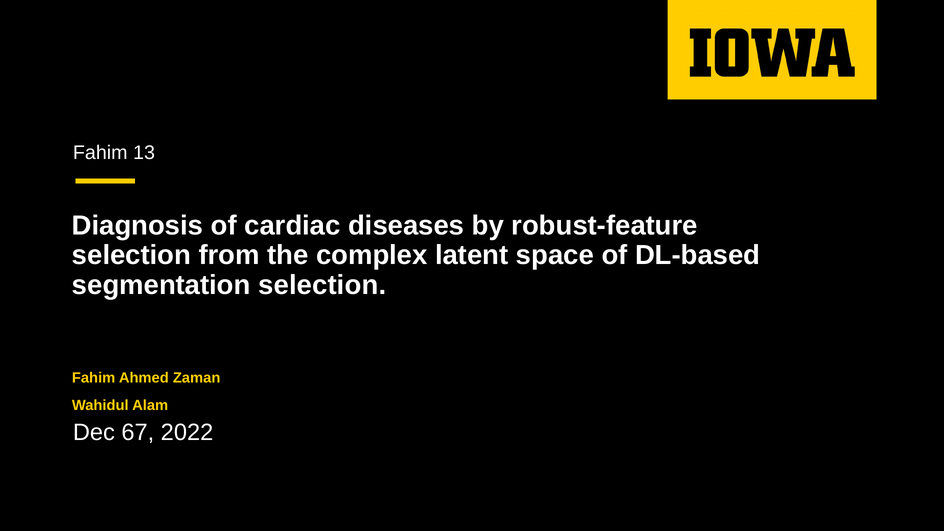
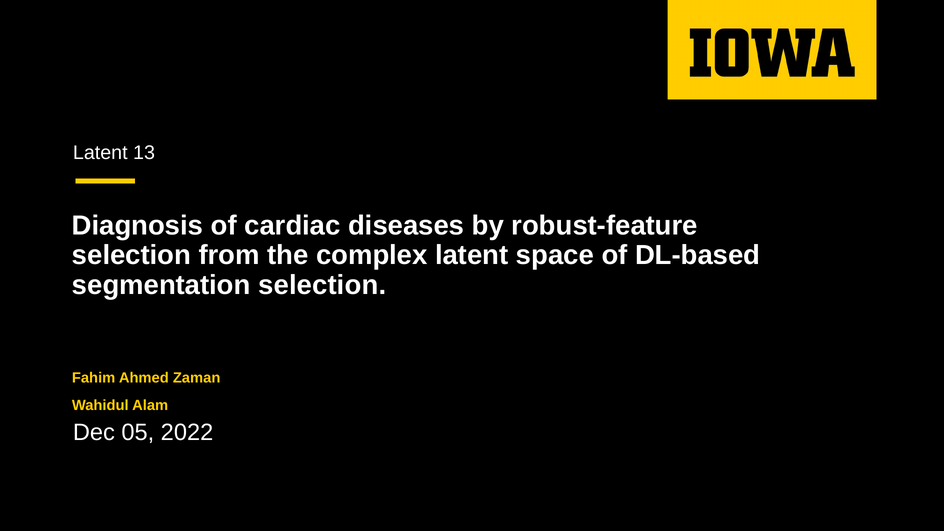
Fahim: Fahim -> Latent (100, 153)
67: 67 -> 05 (138, 433)
